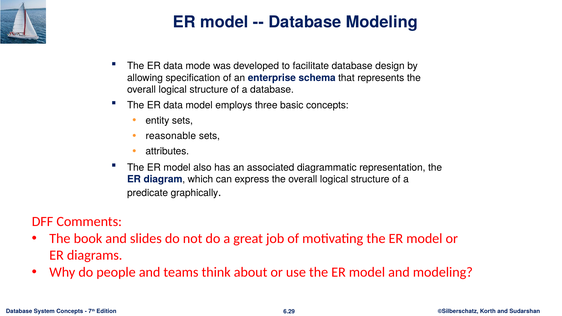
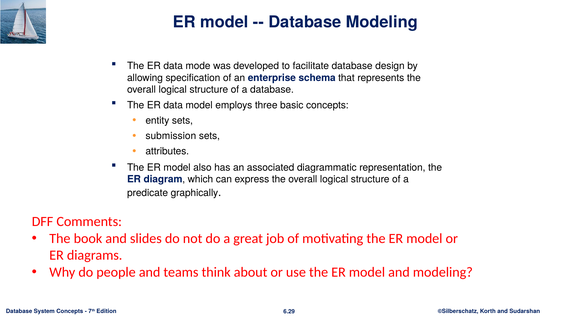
reasonable: reasonable -> submission (171, 136)
